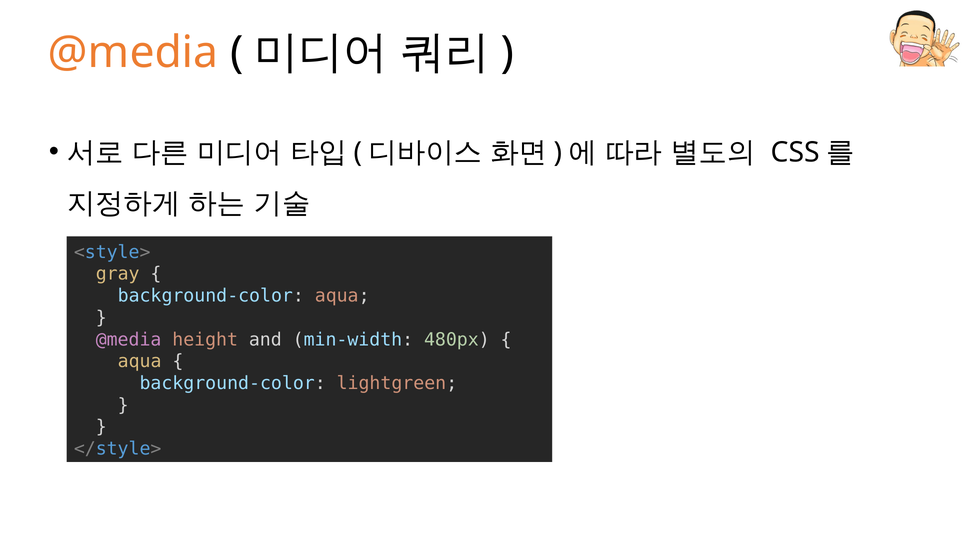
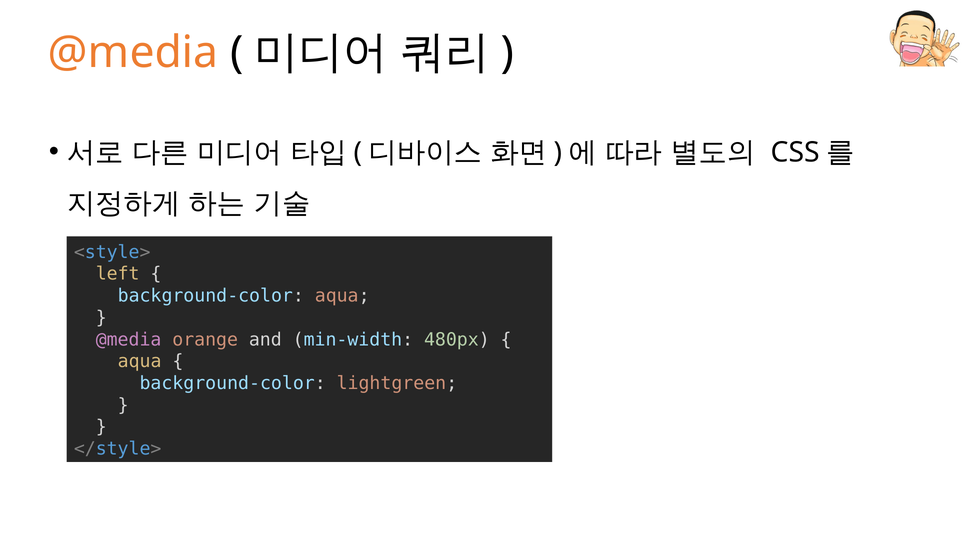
gray: gray -> left (118, 274)
height: height -> orange (205, 340)
